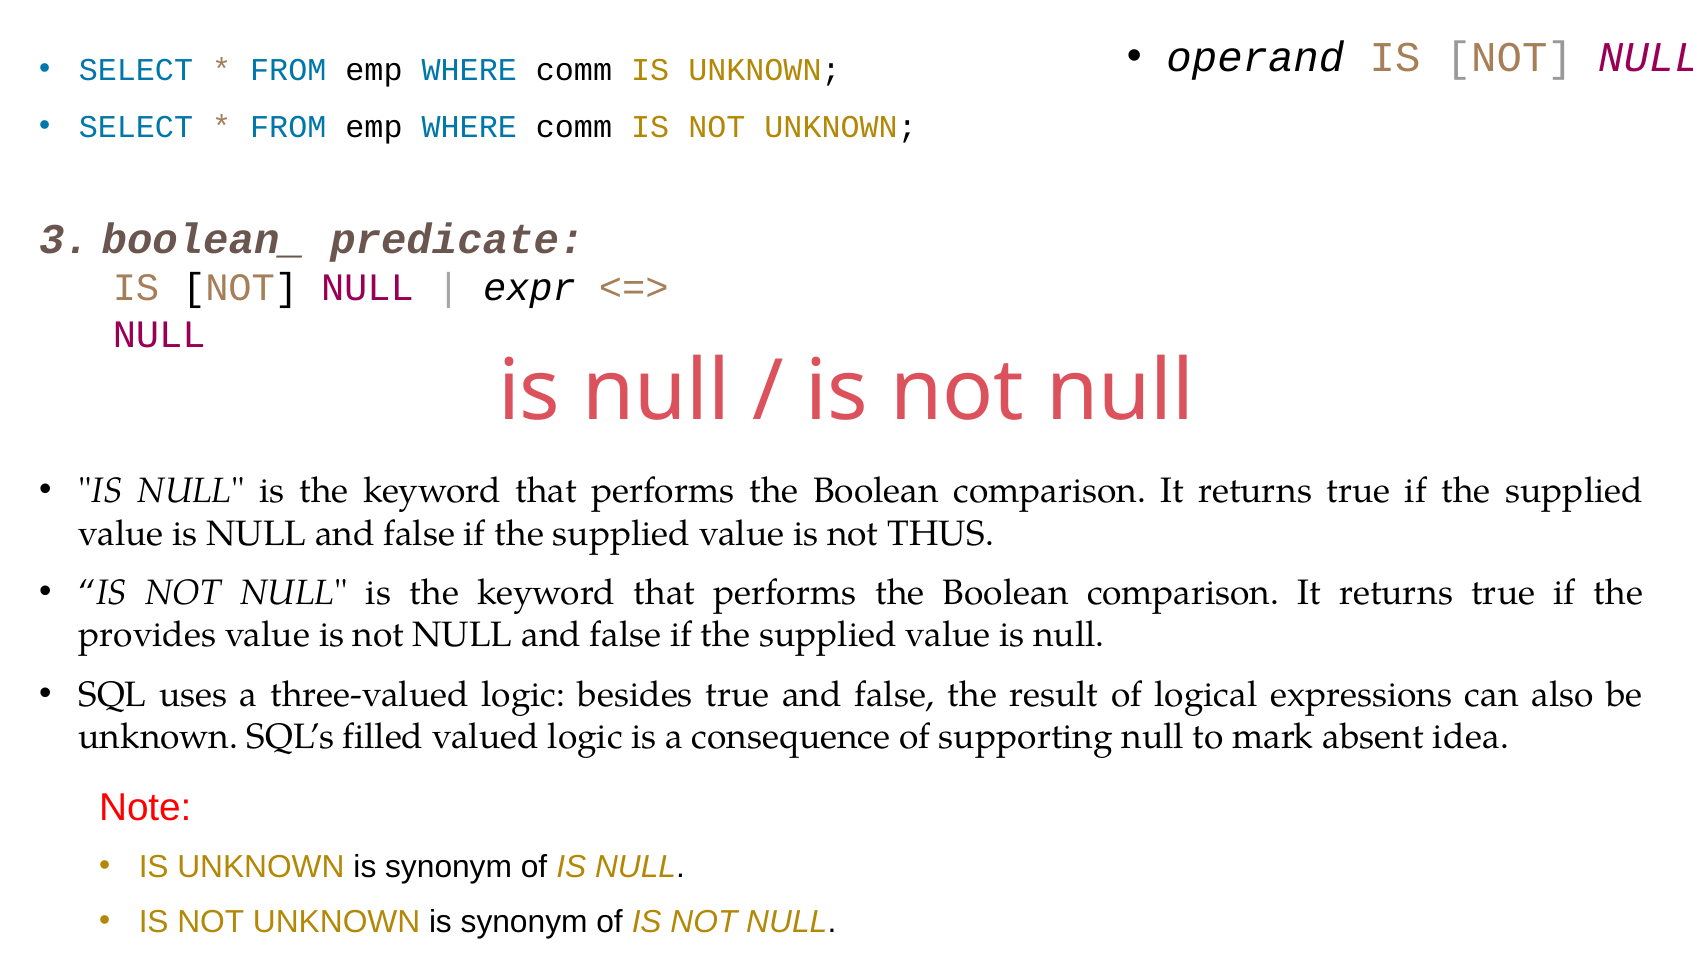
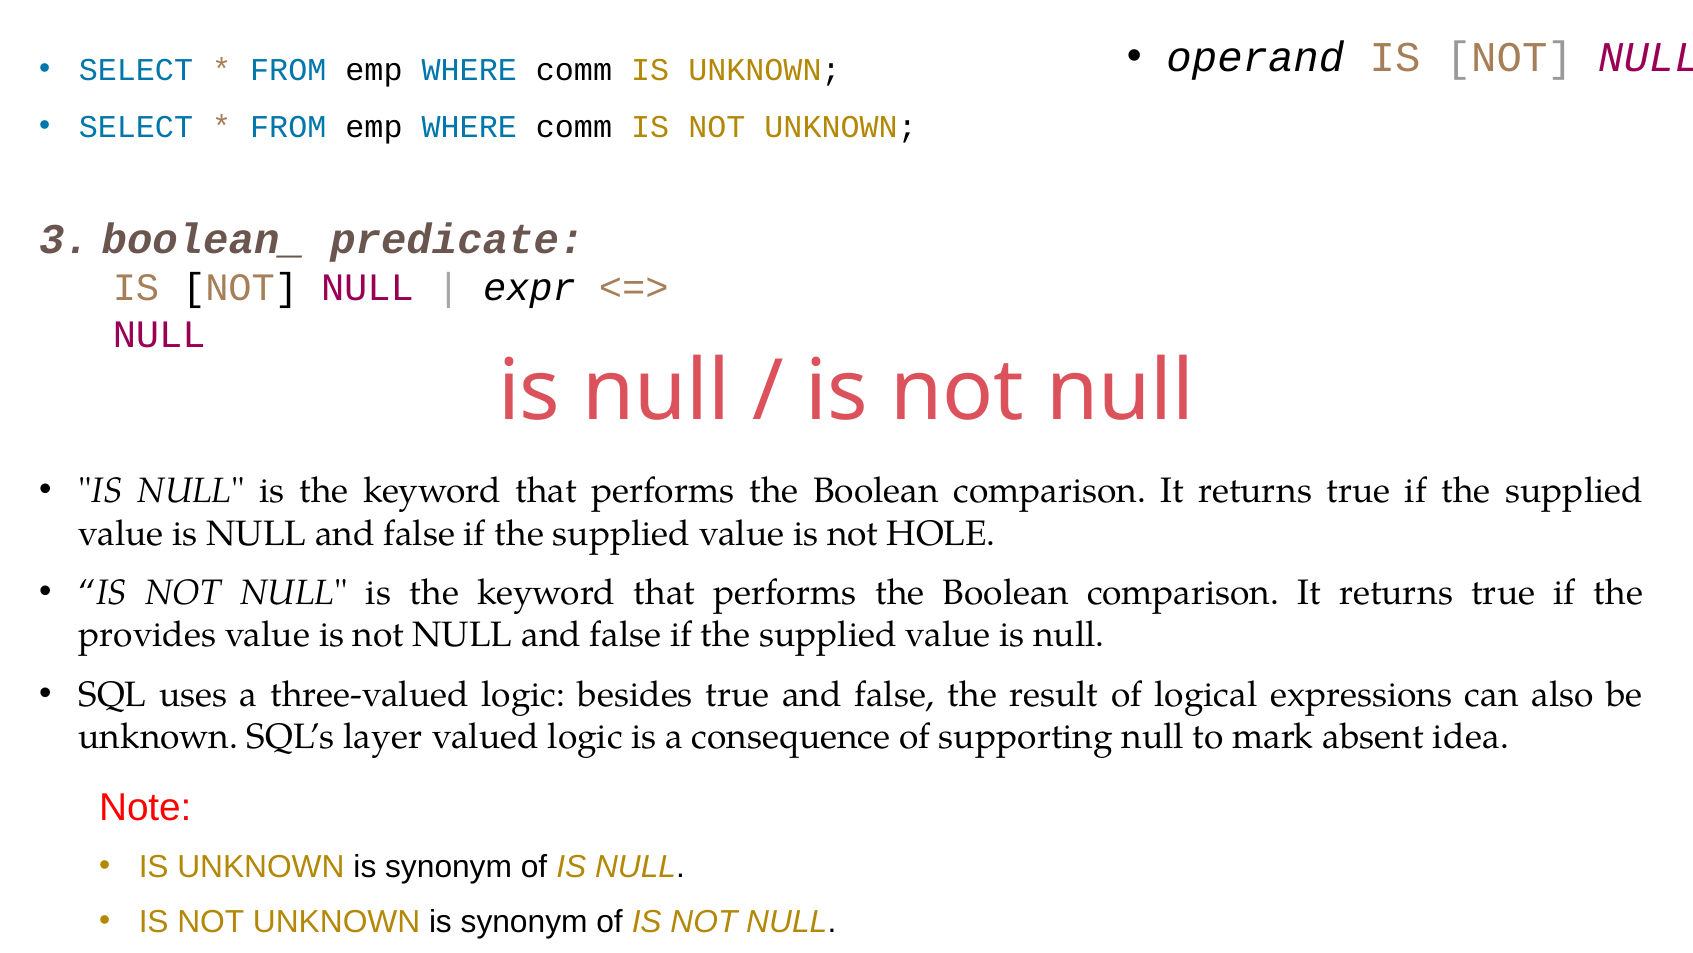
THUS: THUS -> HOLE (941, 533)
filled: filled -> layer (383, 736)
